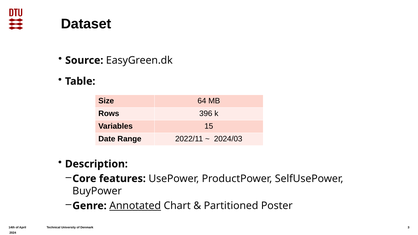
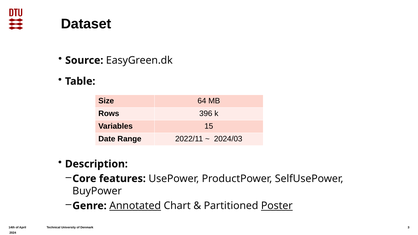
Poster underline: none -> present (277, 206)
